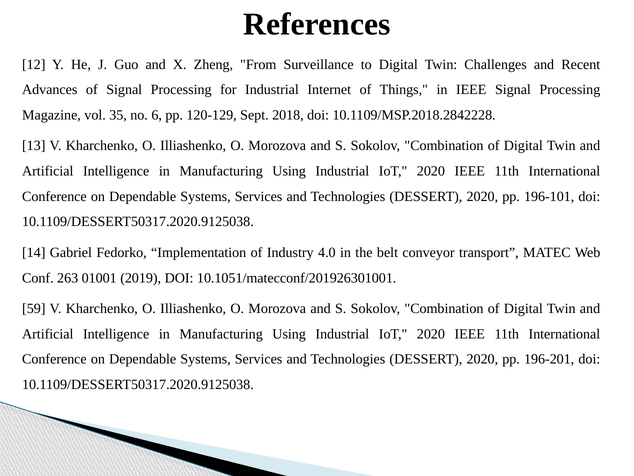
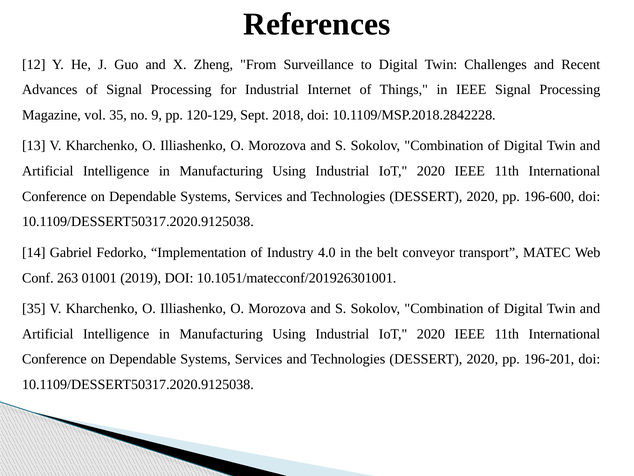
6: 6 -> 9 (157, 115)
196-101: 196-101 -> 196-600 (549, 196)
59: 59 -> 35 (34, 308)
